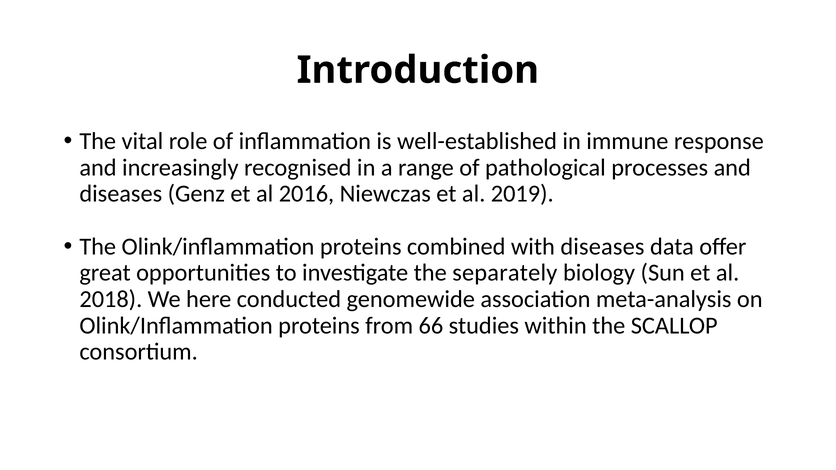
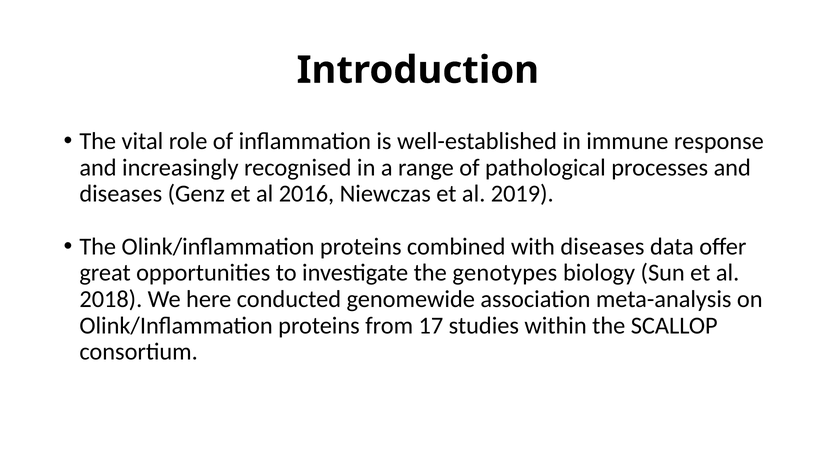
separately: separately -> genotypes (505, 273)
66: 66 -> 17 (431, 326)
